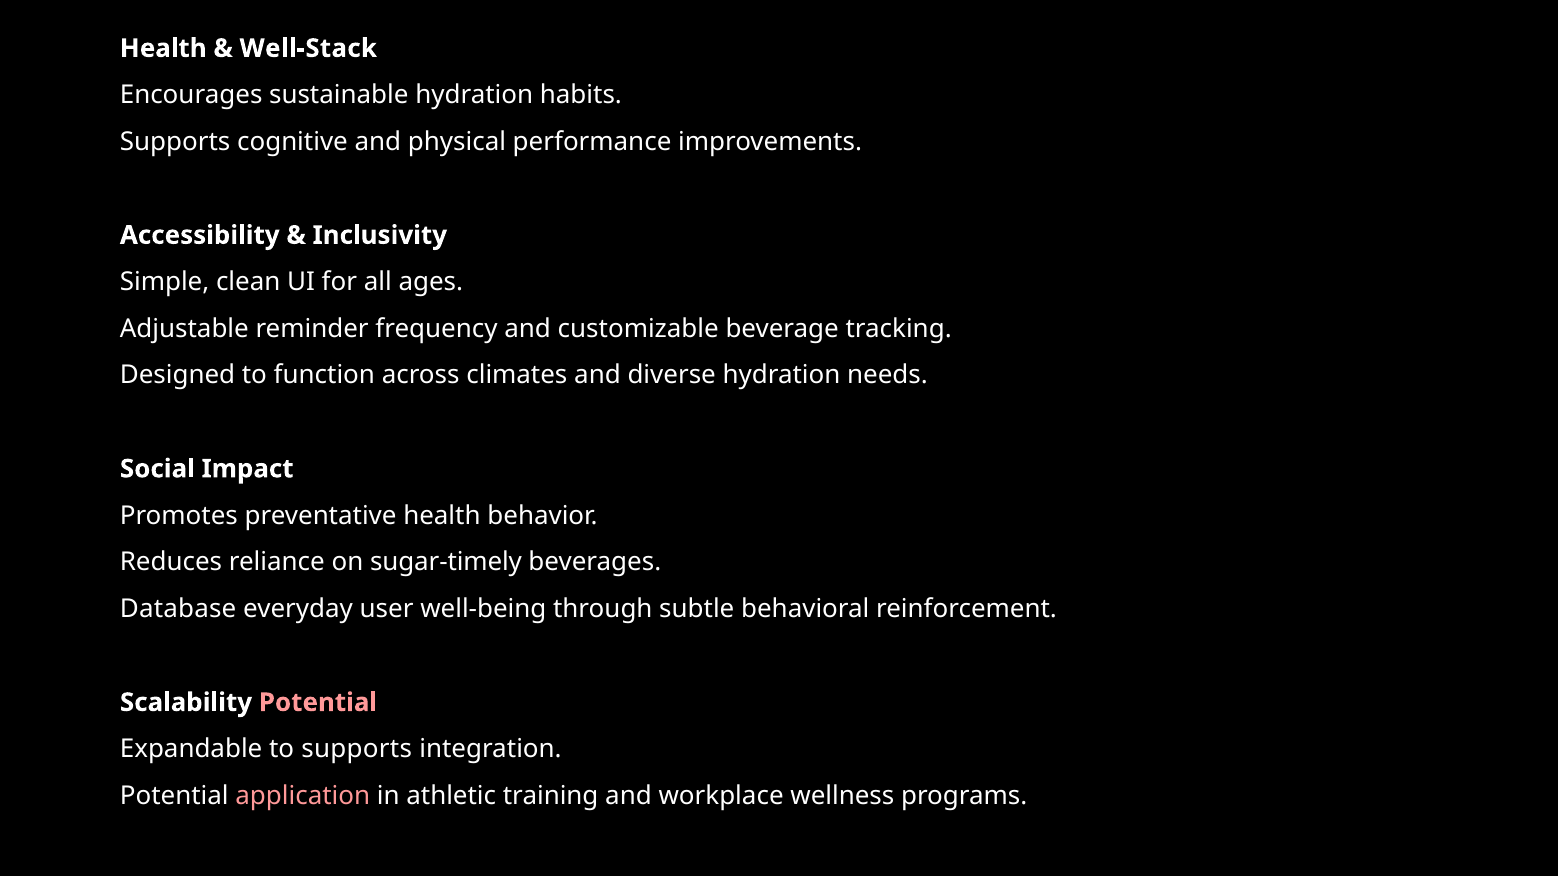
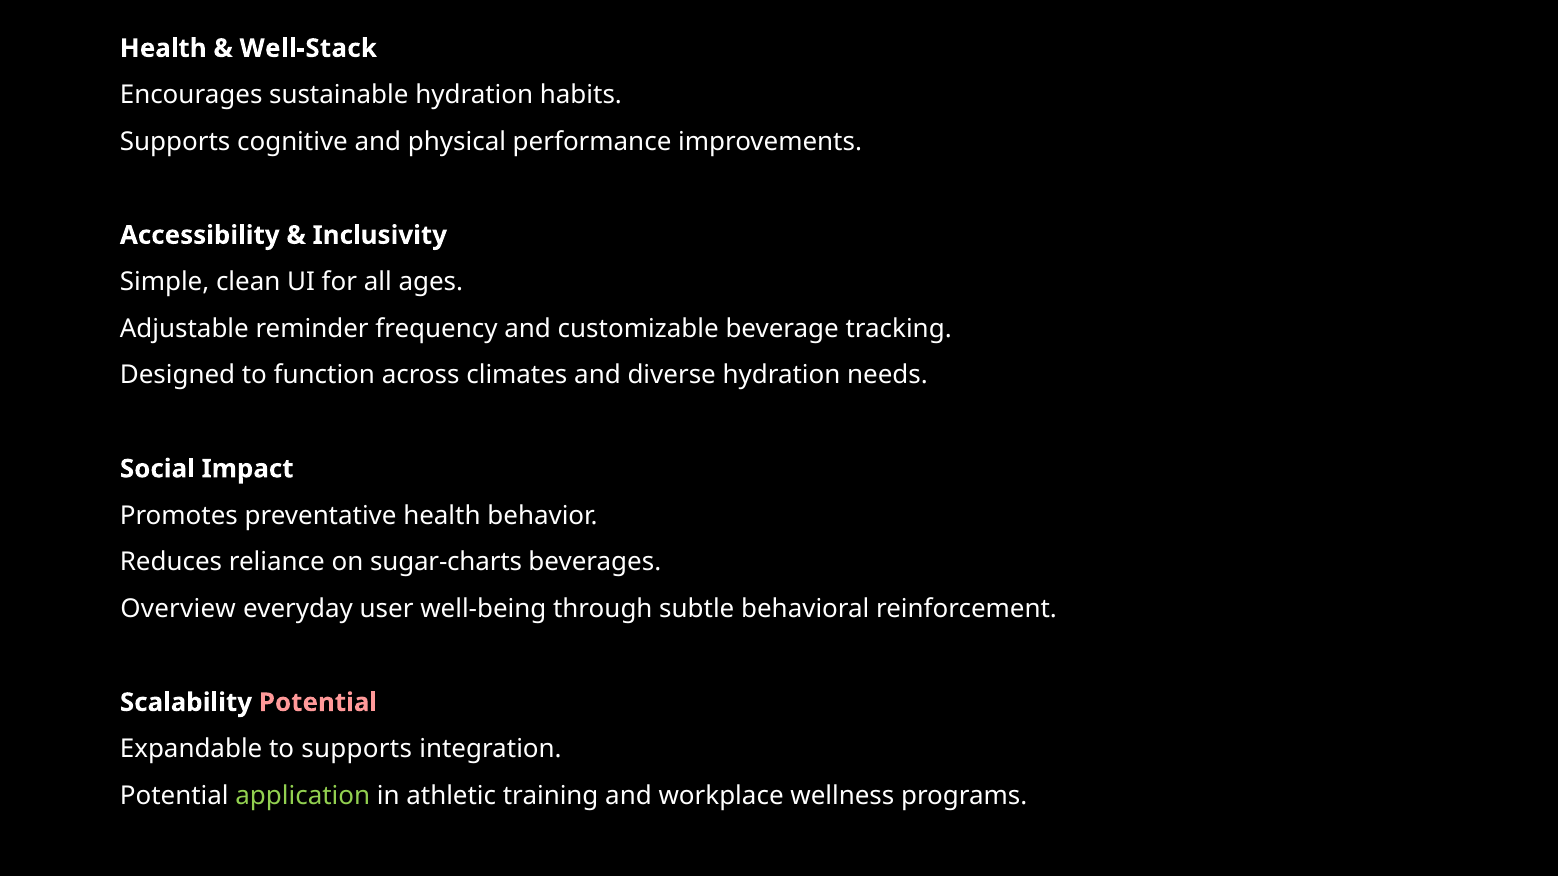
sugar-timely: sugar-timely -> sugar-charts (446, 563)
Database: Database -> Overview (178, 609)
application colour: pink -> light green (303, 796)
